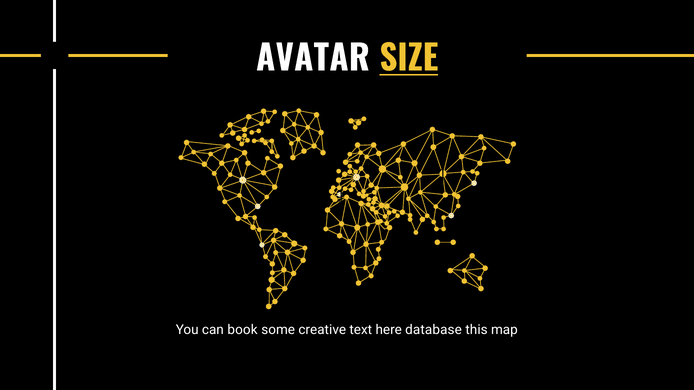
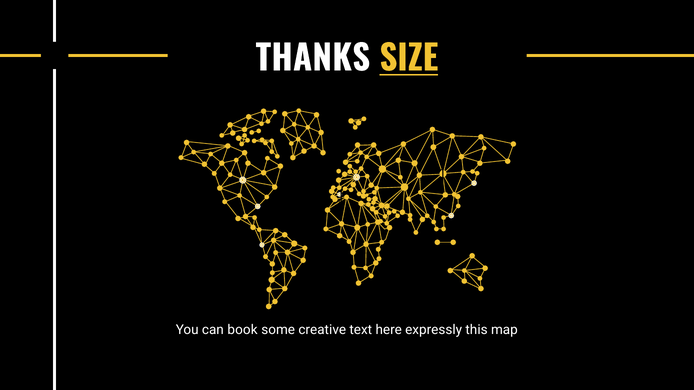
AVATAR: AVATAR -> THANKS (313, 59)
database: database -> expressly (434, 330)
